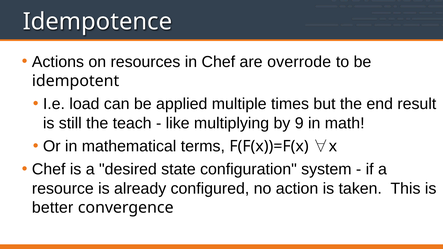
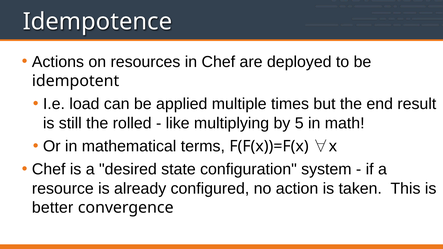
overrode: overrode -> deployed (299, 62)
teach: teach -> rolled (132, 123)
9: 9 -> 5 (299, 123)
